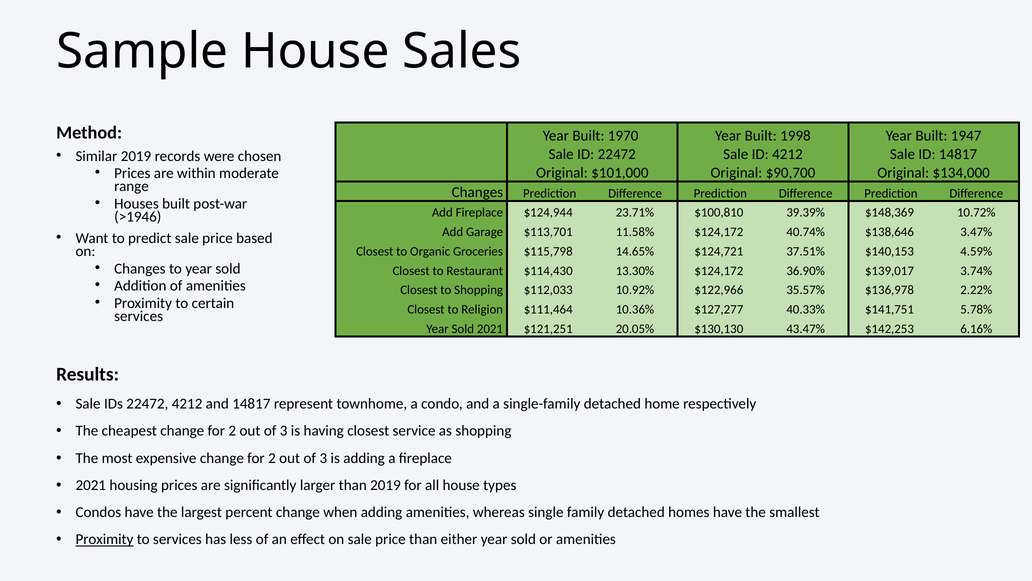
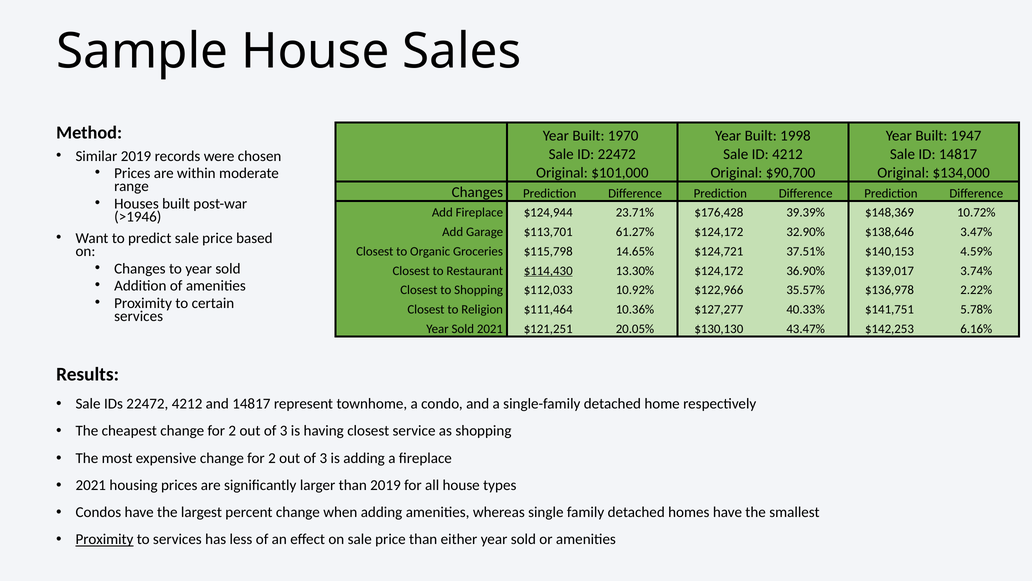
$100,810: $100,810 -> $176,428 (719, 212)
11.58%: 11.58% -> 61.27% (635, 232)
40.74%: 40.74% -> 32.90% (806, 232)
$114,430 underline: none -> present (548, 271)
